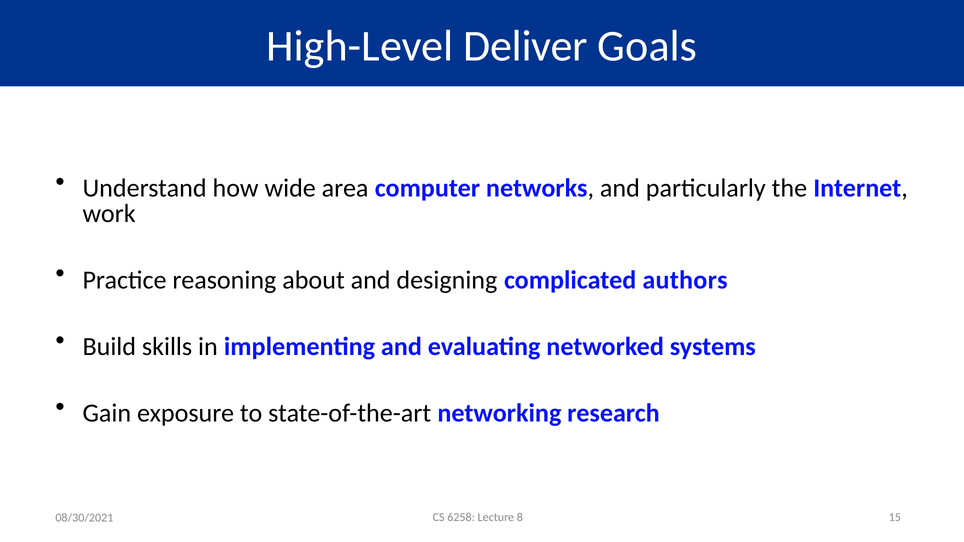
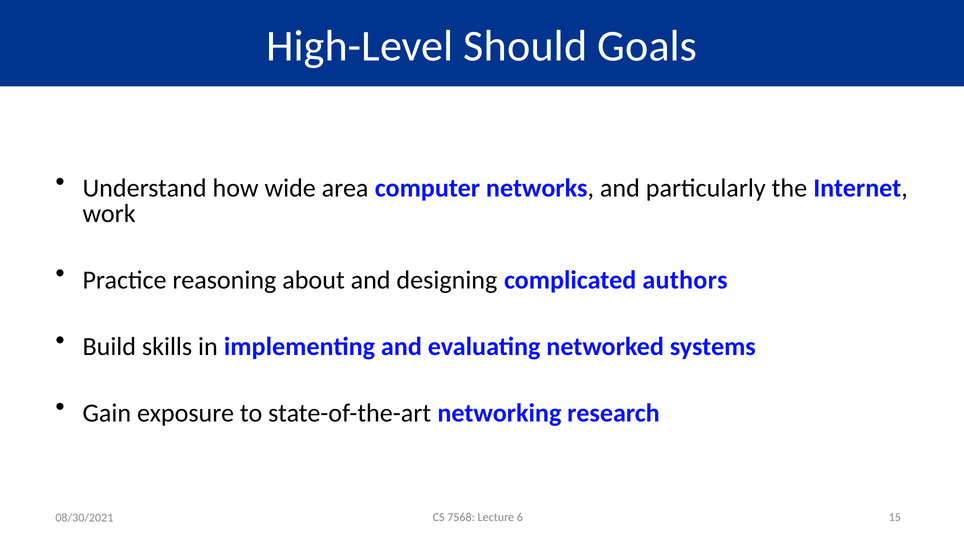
Deliver: Deliver -> Should (525, 46)
6258: 6258 -> 7568 (461, 518)
8: 8 -> 6 (520, 518)
